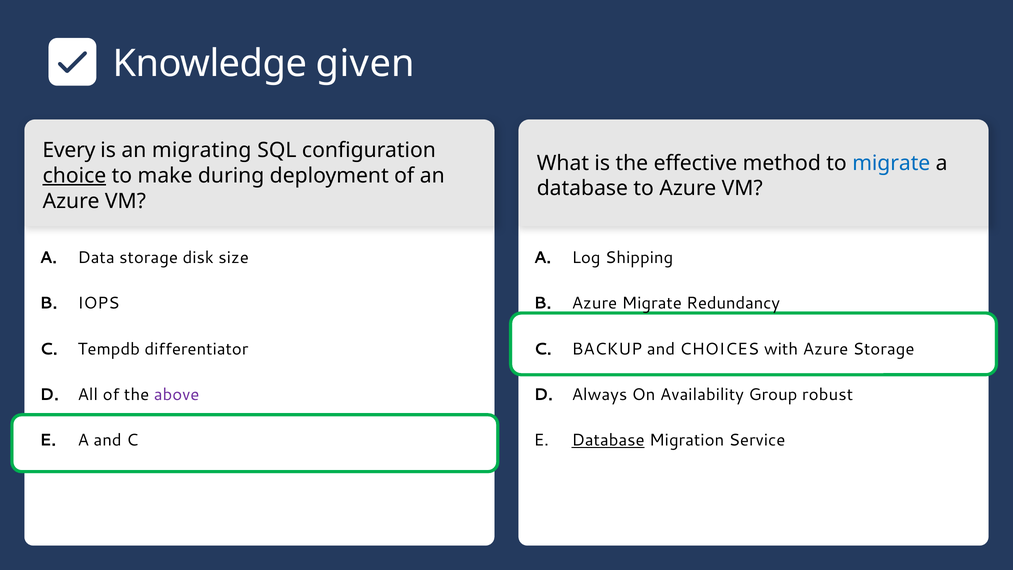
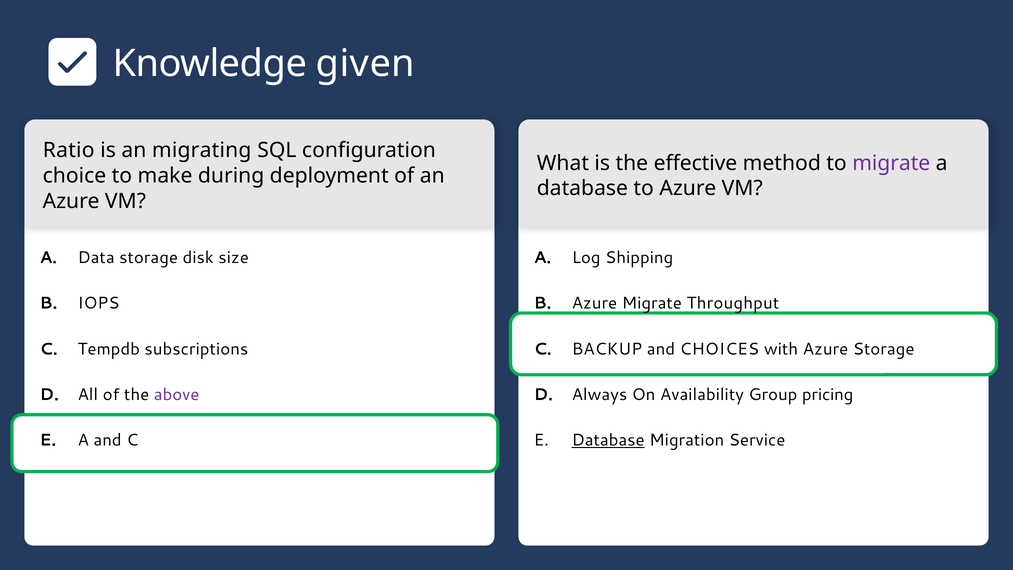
Every: Every -> Ratio (69, 150)
migrate colour: blue -> purple (891, 163)
choice underline: present -> none (74, 176)
Redundancy: Redundancy -> Throughput (733, 303)
differentiator: differentiator -> subscriptions (196, 349)
robust: robust -> pricing (828, 394)
